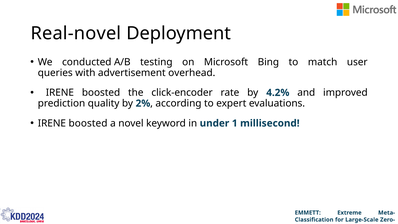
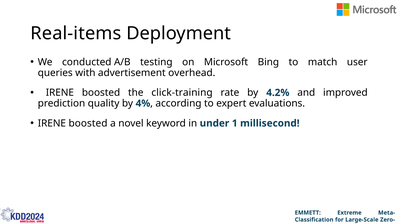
Real-novel: Real-novel -> Real-items (76, 33)
click-encoder: click-encoder -> click-training (182, 93)
2%: 2% -> 4% (143, 103)
